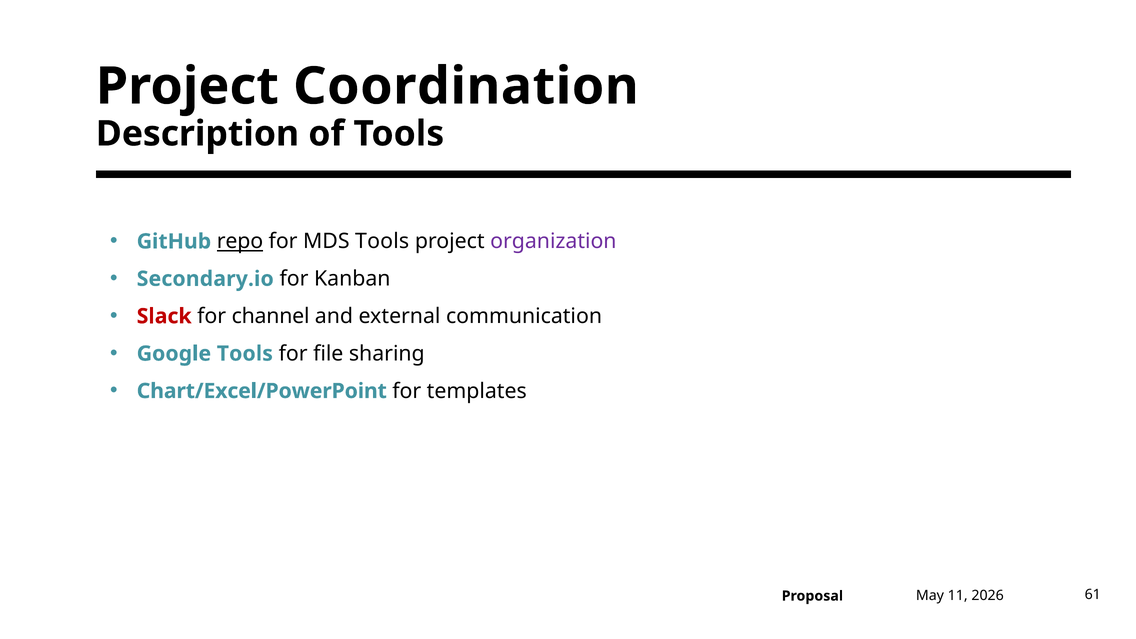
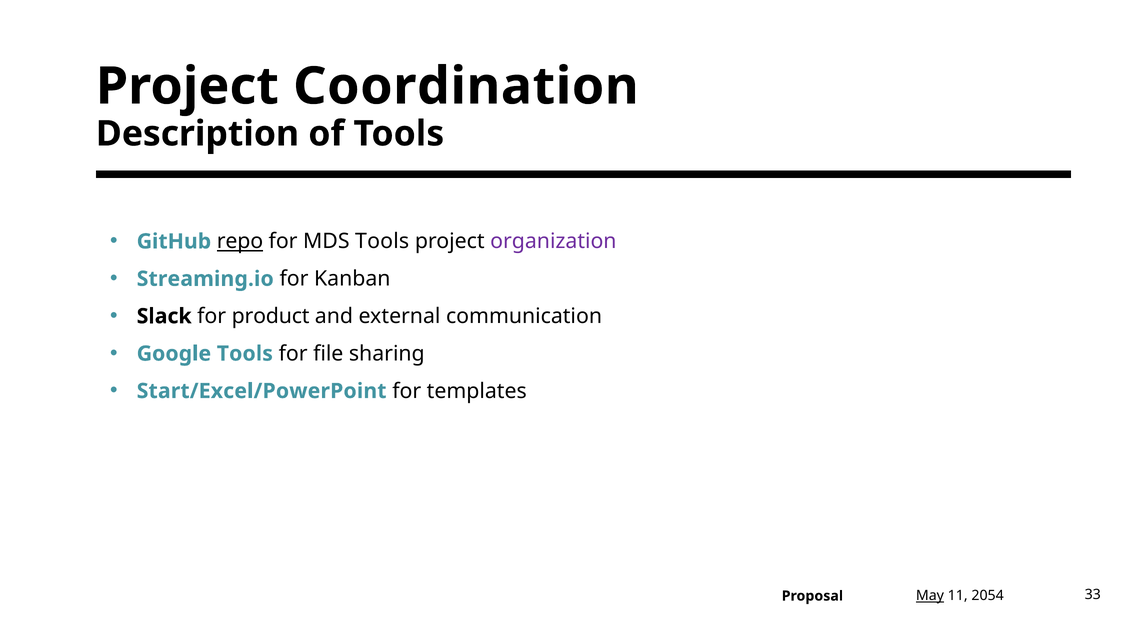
Secondary.io: Secondary.io -> Streaming.io (205, 279)
Slack colour: red -> black (164, 316)
channel: channel -> product (271, 316)
Chart/Excel/PowerPoint: Chart/Excel/PowerPoint -> Start/Excel/PowerPoint (262, 391)
May underline: none -> present (930, 596)
2026: 2026 -> 2054 (988, 596)
61: 61 -> 33 (1093, 595)
